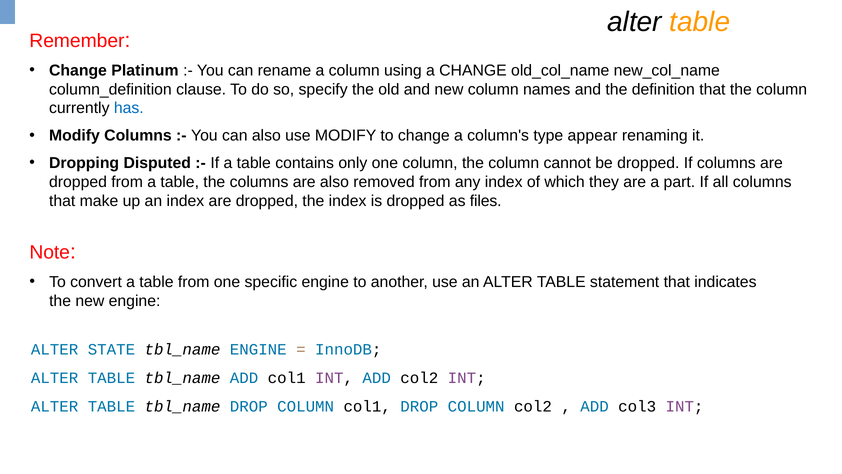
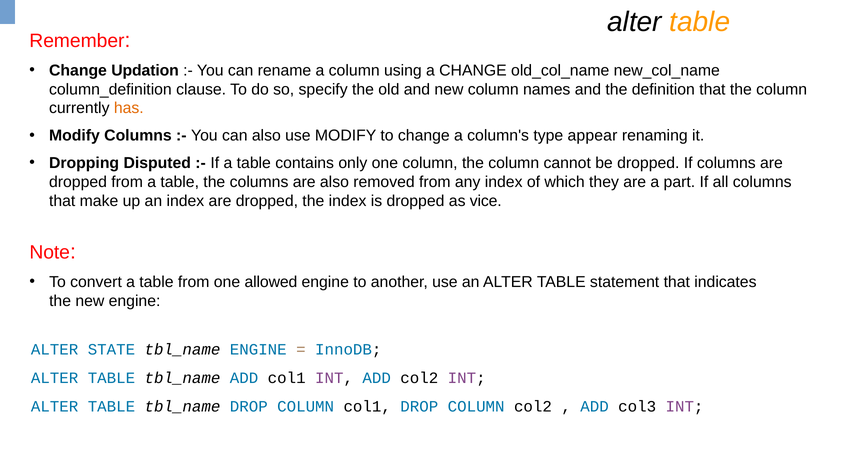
Platinum: Platinum -> Updation (145, 70)
has colour: blue -> orange (129, 108)
files: files -> vice (486, 201)
specific: specific -> allowed (271, 282)
